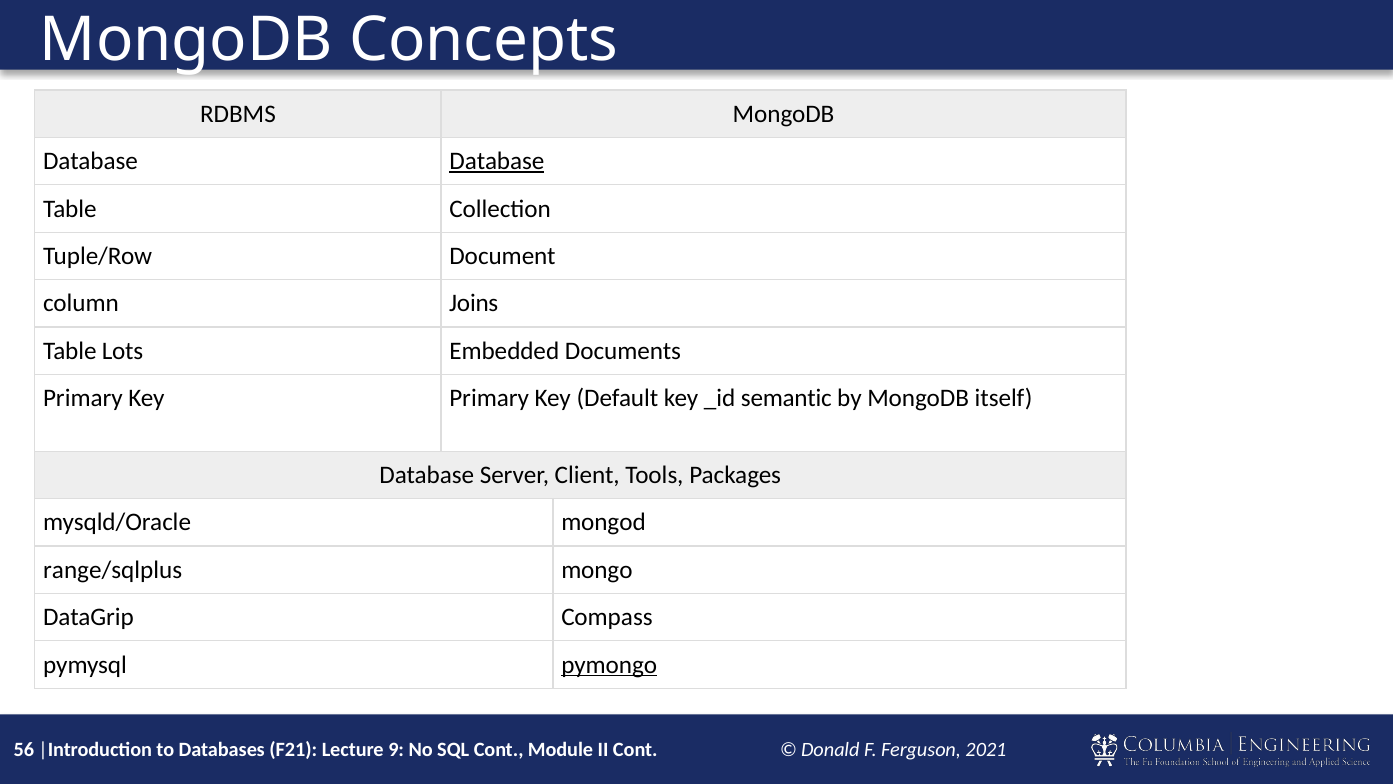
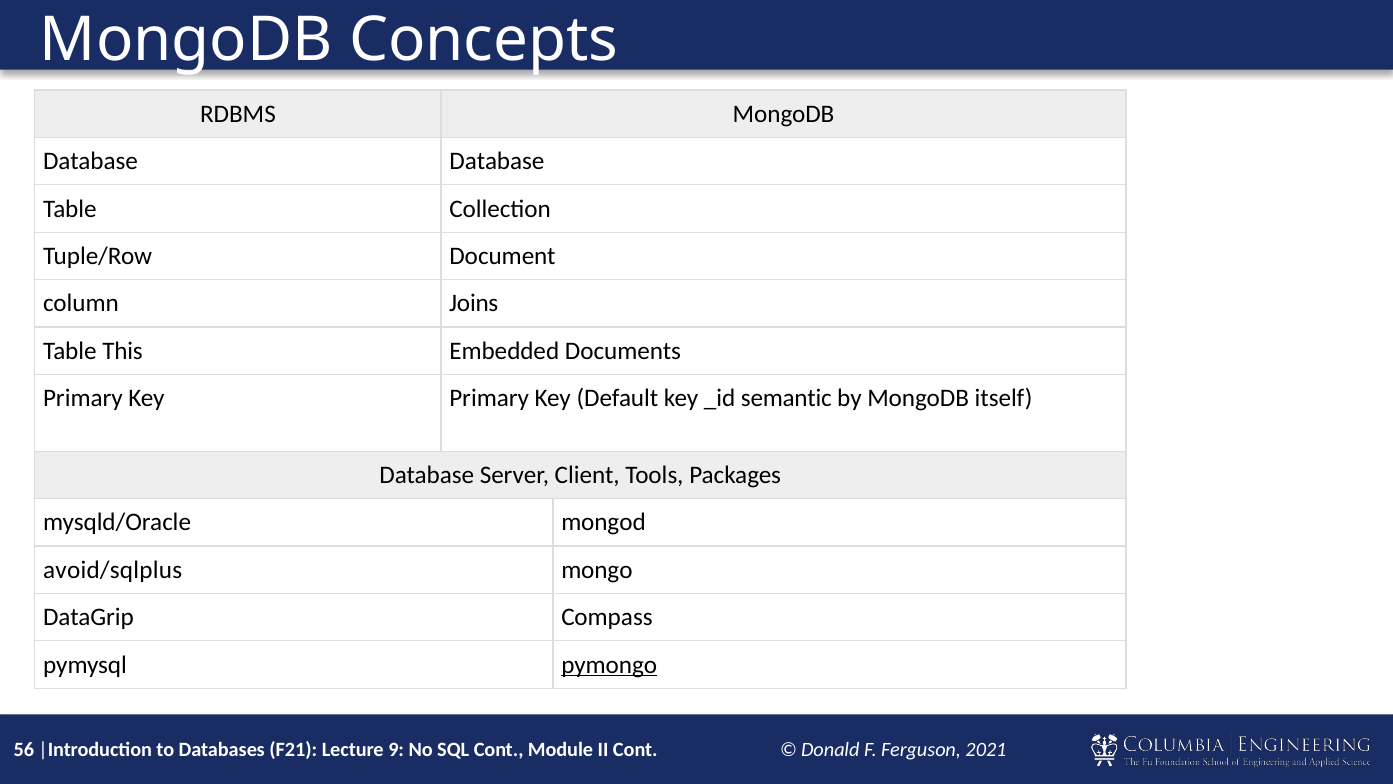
Database underline: present -> none (497, 161)
Lots: Lots -> This (123, 351)
range/sqlplus: range/sqlplus -> avoid/sqlplus (113, 570)
